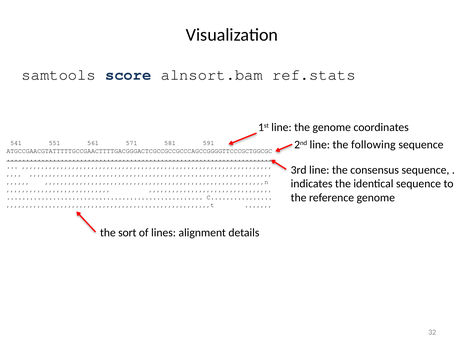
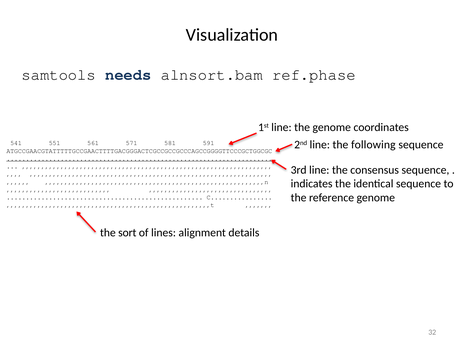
score: score -> needs (128, 75)
ref.stats: ref.stats -> ref.phase (314, 75)
